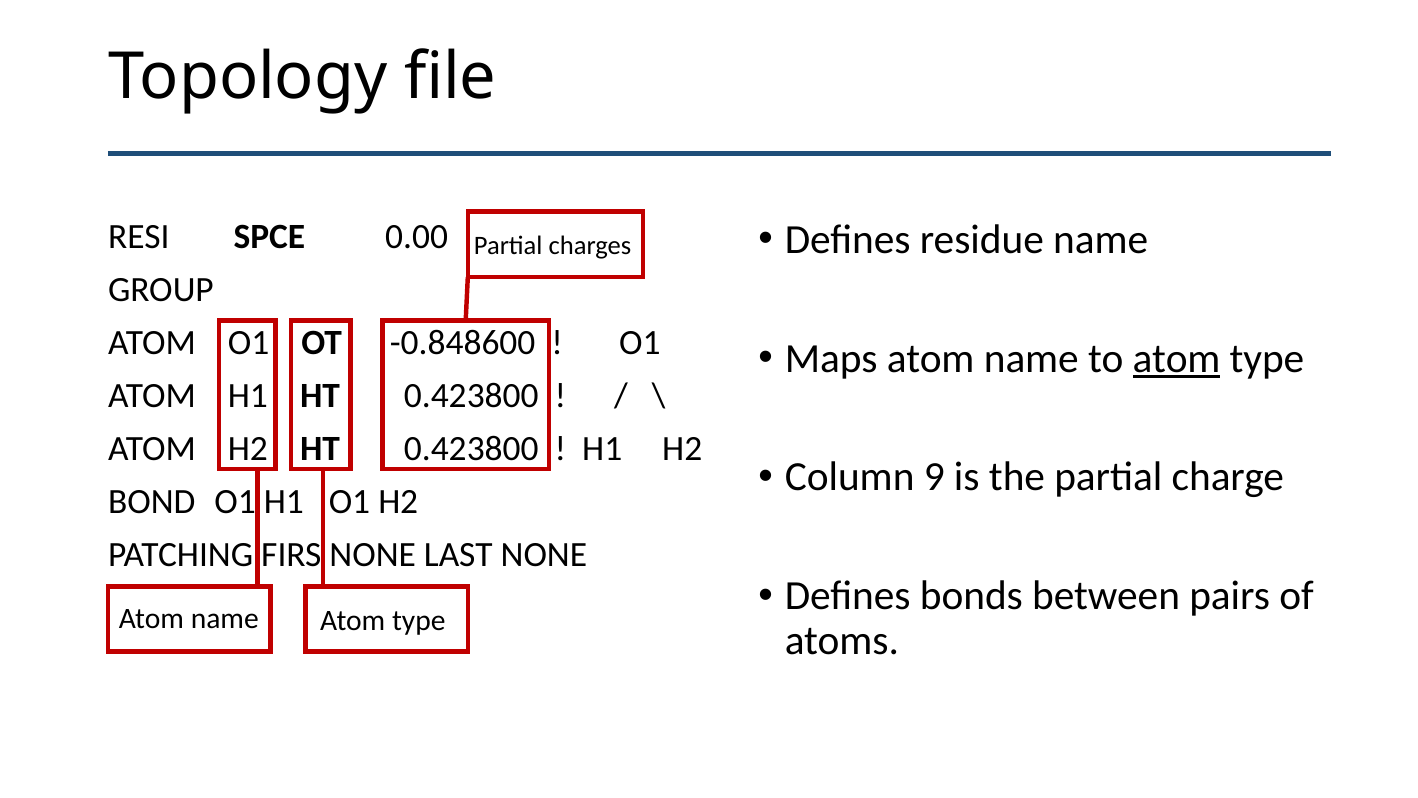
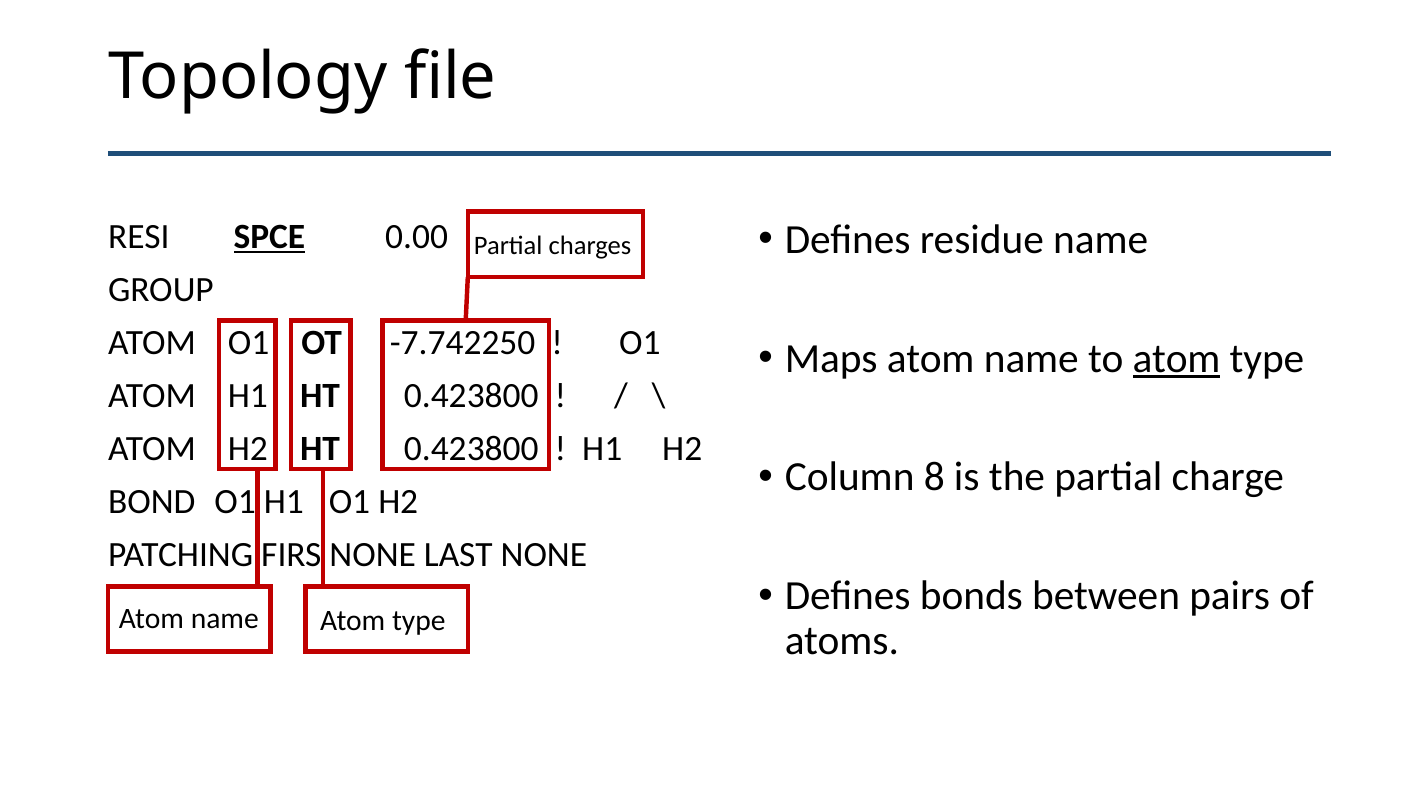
SPCE underline: none -> present (269, 237)
-0.848600: -0.848600 -> -7.742250 (463, 343)
9: 9 -> 8 (934, 477)
